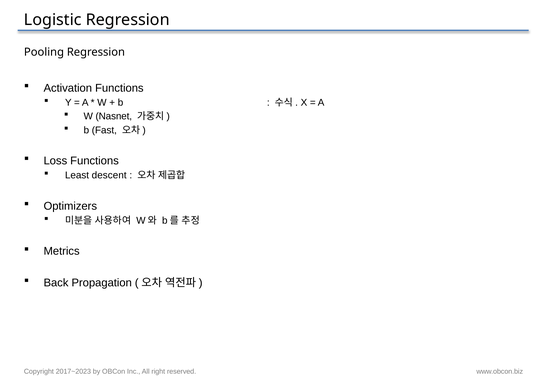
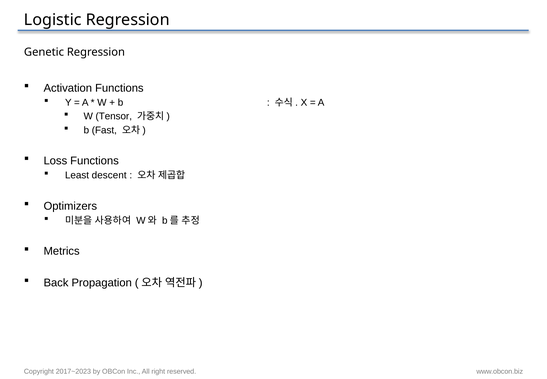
Pooling: Pooling -> Genetic (44, 52)
Nasnet: Nasnet -> Tensor (114, 116)
